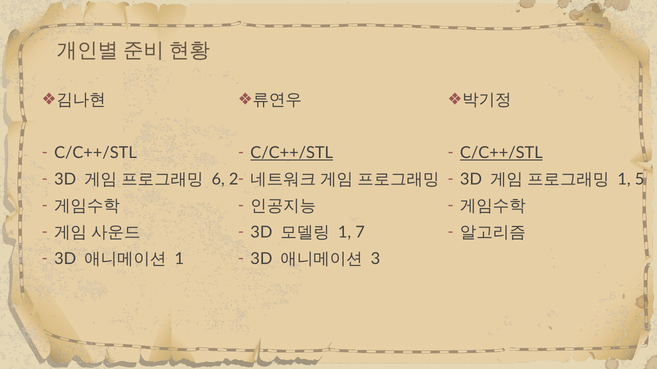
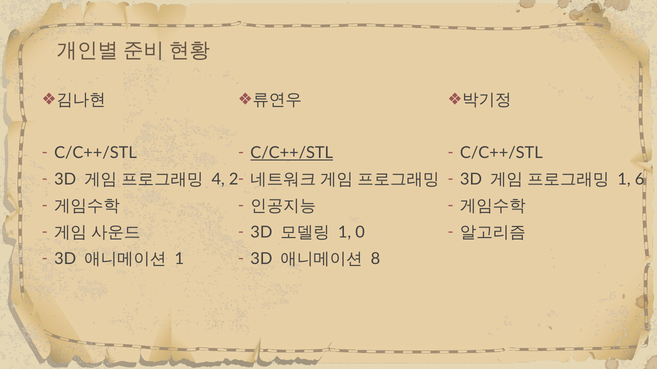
C/C++/STL underline: present -> none (501, 153)
6: 6 -> 4 (218, 180)
5: 5 -> 6 (640, 180)
7: 7 -> 0 (360, 233)
3: 3 -> 8 (375, 259)
